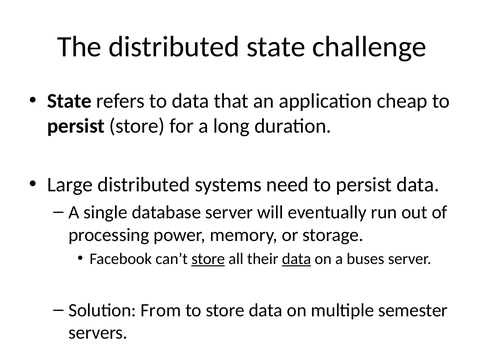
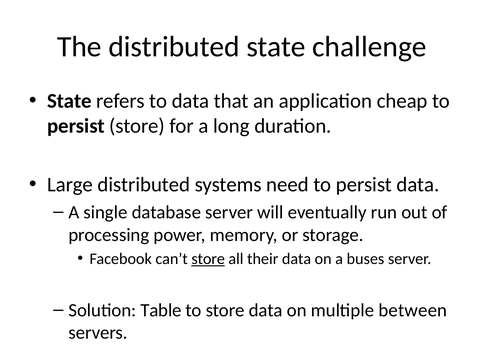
data underline: present -> none (297, 259)
From: From -> Table (161, 310)
semester: semester -> between (413, 310)
